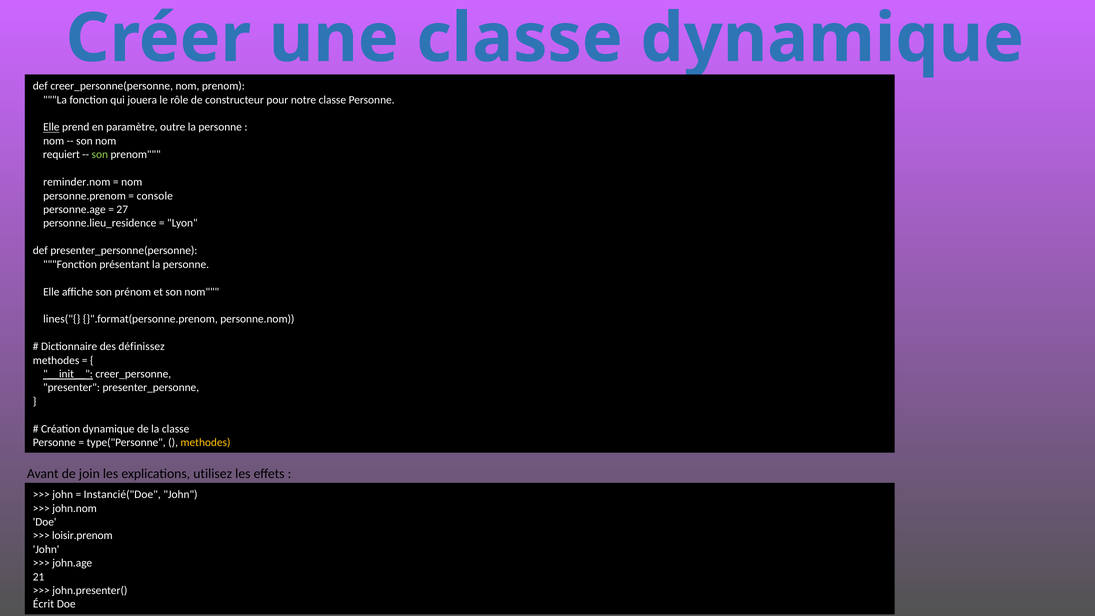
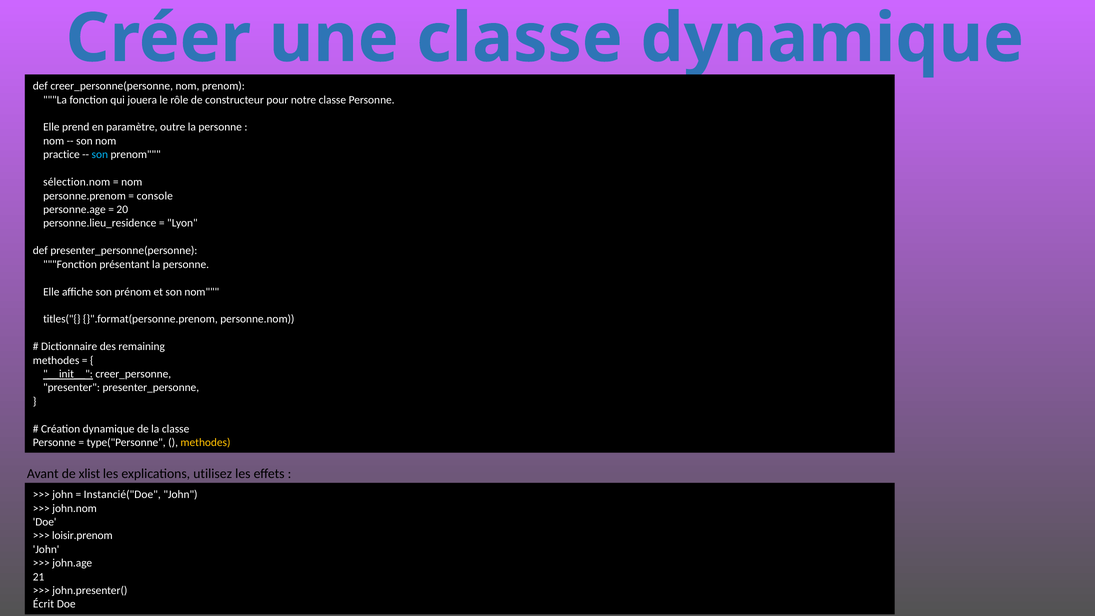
Elle underline: present -> none (51, 127)
requiert: requiert -> practice (61, 155)
son colour: light green -> light blue (100, 155)
reminder.nom: reminder.nom -> sélection.nom (77, 182)
27: 27 -> 20 (122, 209)
lines("{: lines("{ -> titles("{ (62, 319)
définissez: définissez -> remaining (142, 347)
join: join -> xlist (89, 474)
